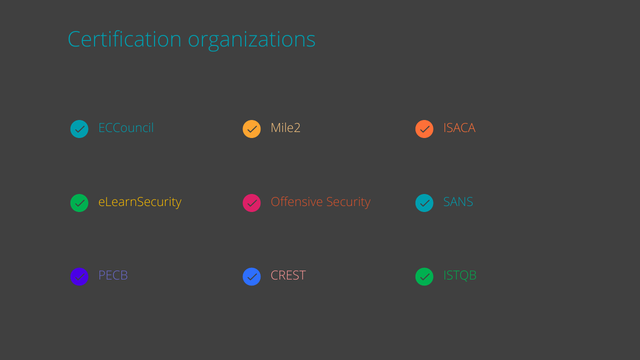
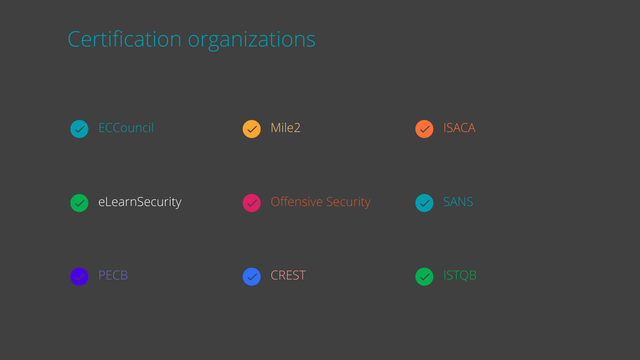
eLearnSecurity colour: yellow -> white (140, 202)
